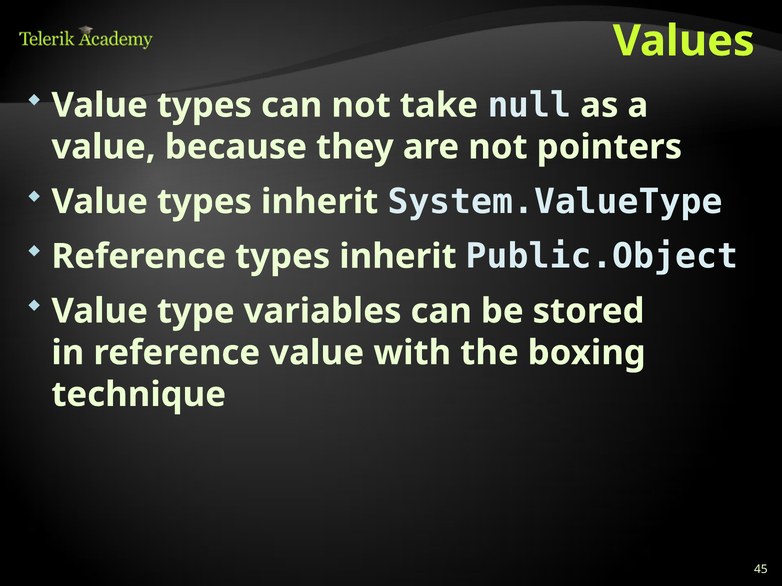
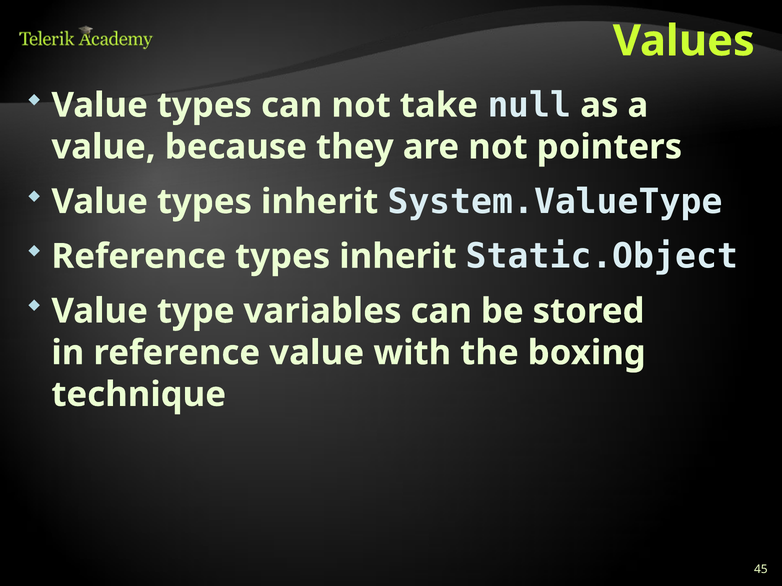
Public.Object: Public.Object -> Static.Object (602, 257)
